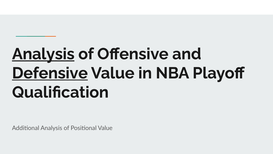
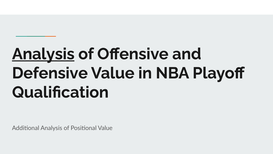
Defensive underline: present -> none (50, 73)
